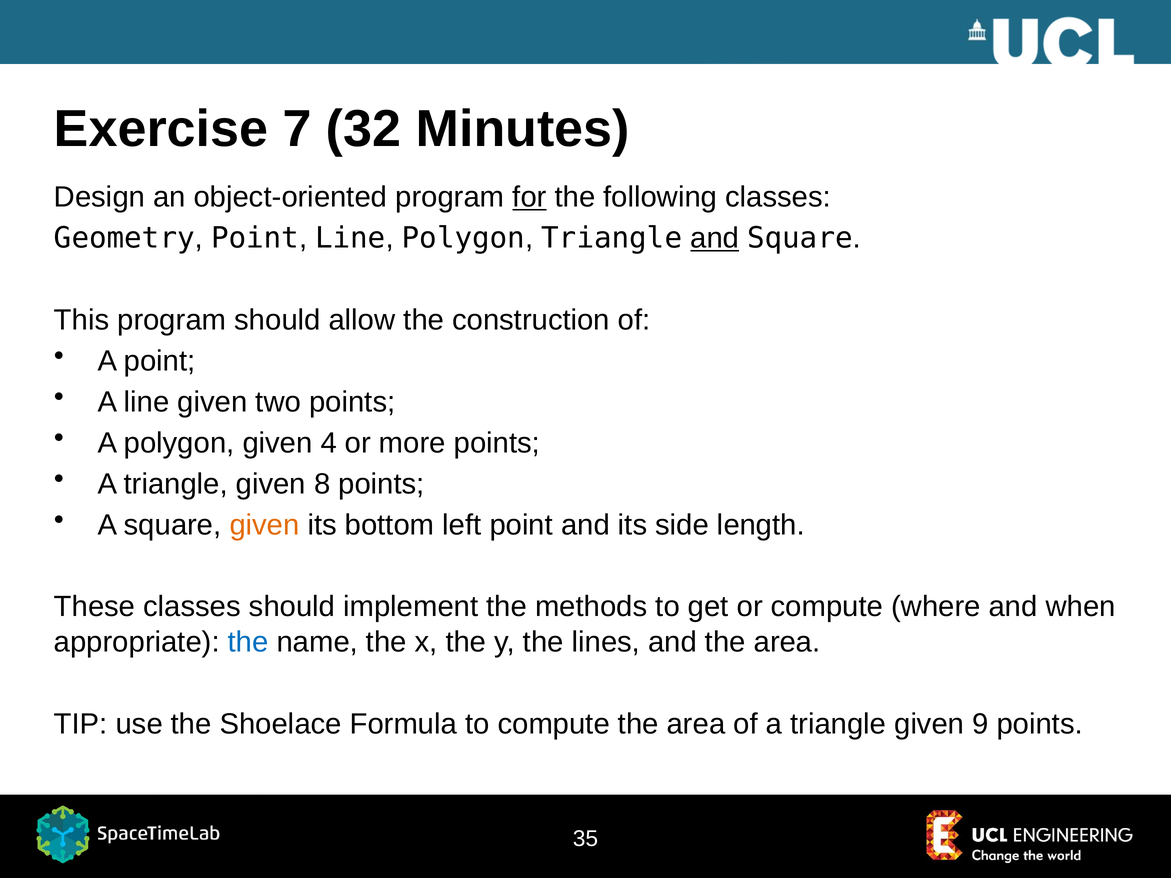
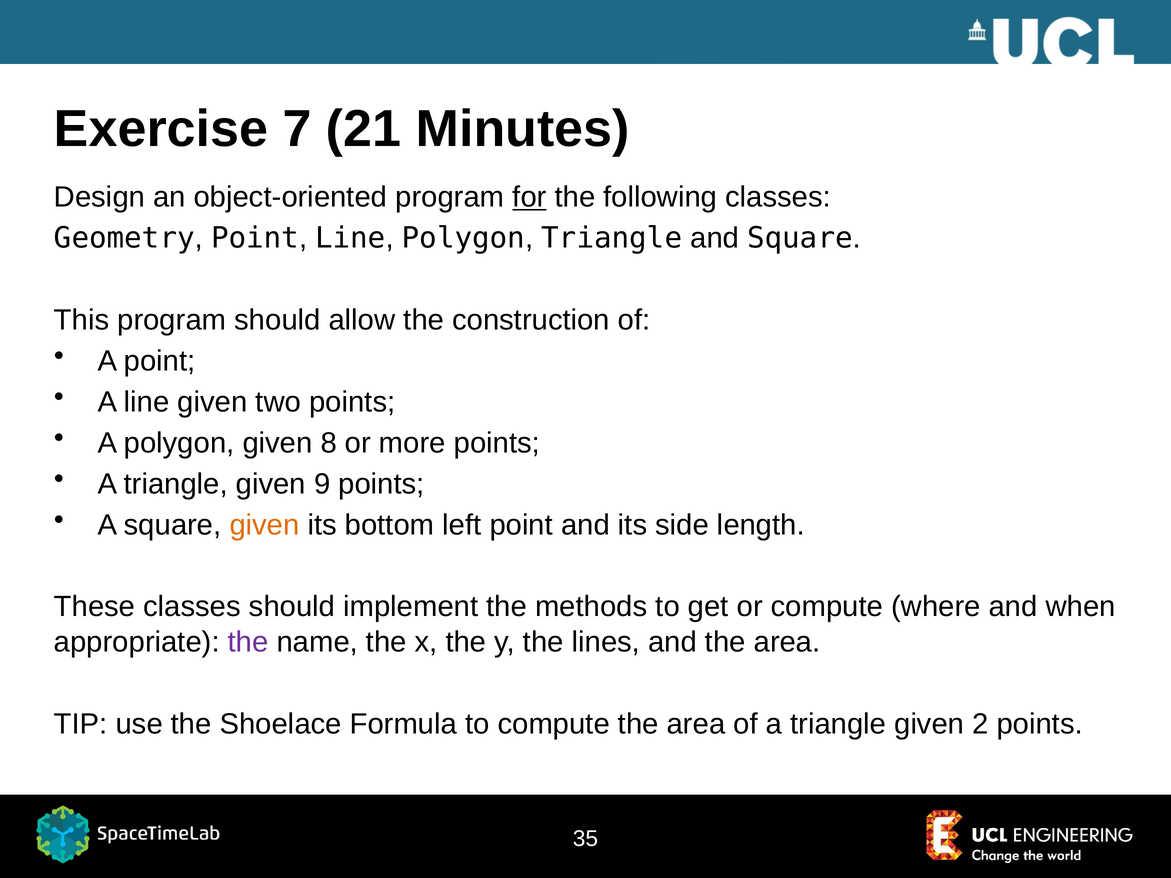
32: 32 -> 21 (364, 129)
and underline: present -> none (715, 238)
4: 4 -> 8 (329, 443)
8: 8 -> 9 (322, 484)
the colour: blue -> purple (248, 642)
9: 9 -> 2 (980, 724)
